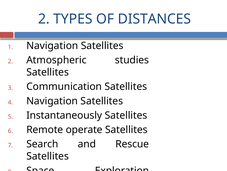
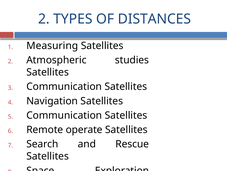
Navigation: Navigation -> Measuring (52, 45)
Instantaneously: Instantaneously -> Communication (64, 115)
